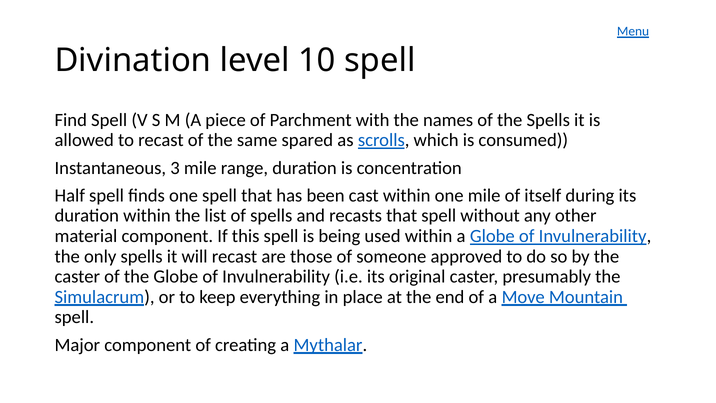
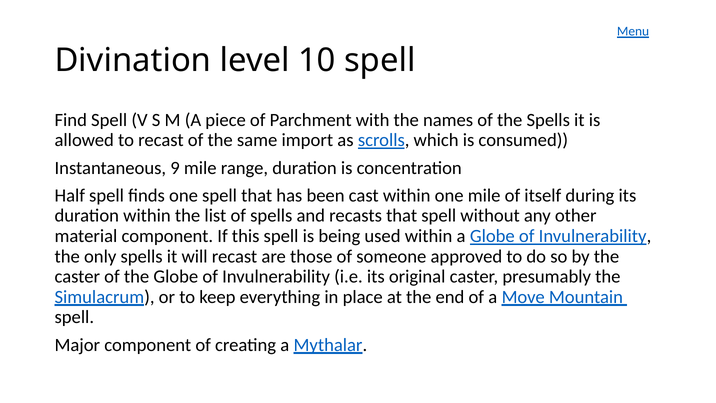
spared: spared -> import (307, 140)
3: 3 -> 9 (175, 168)
